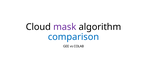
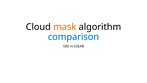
mask colour: purple -> orange (65, 27)
